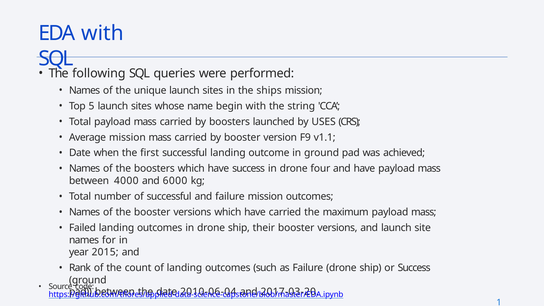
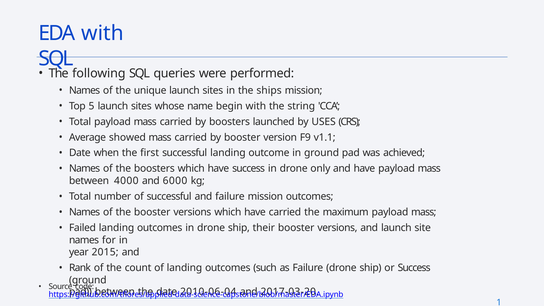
Average mission: mission -> showed (127, 137)
four: four -> only (320, 169)
